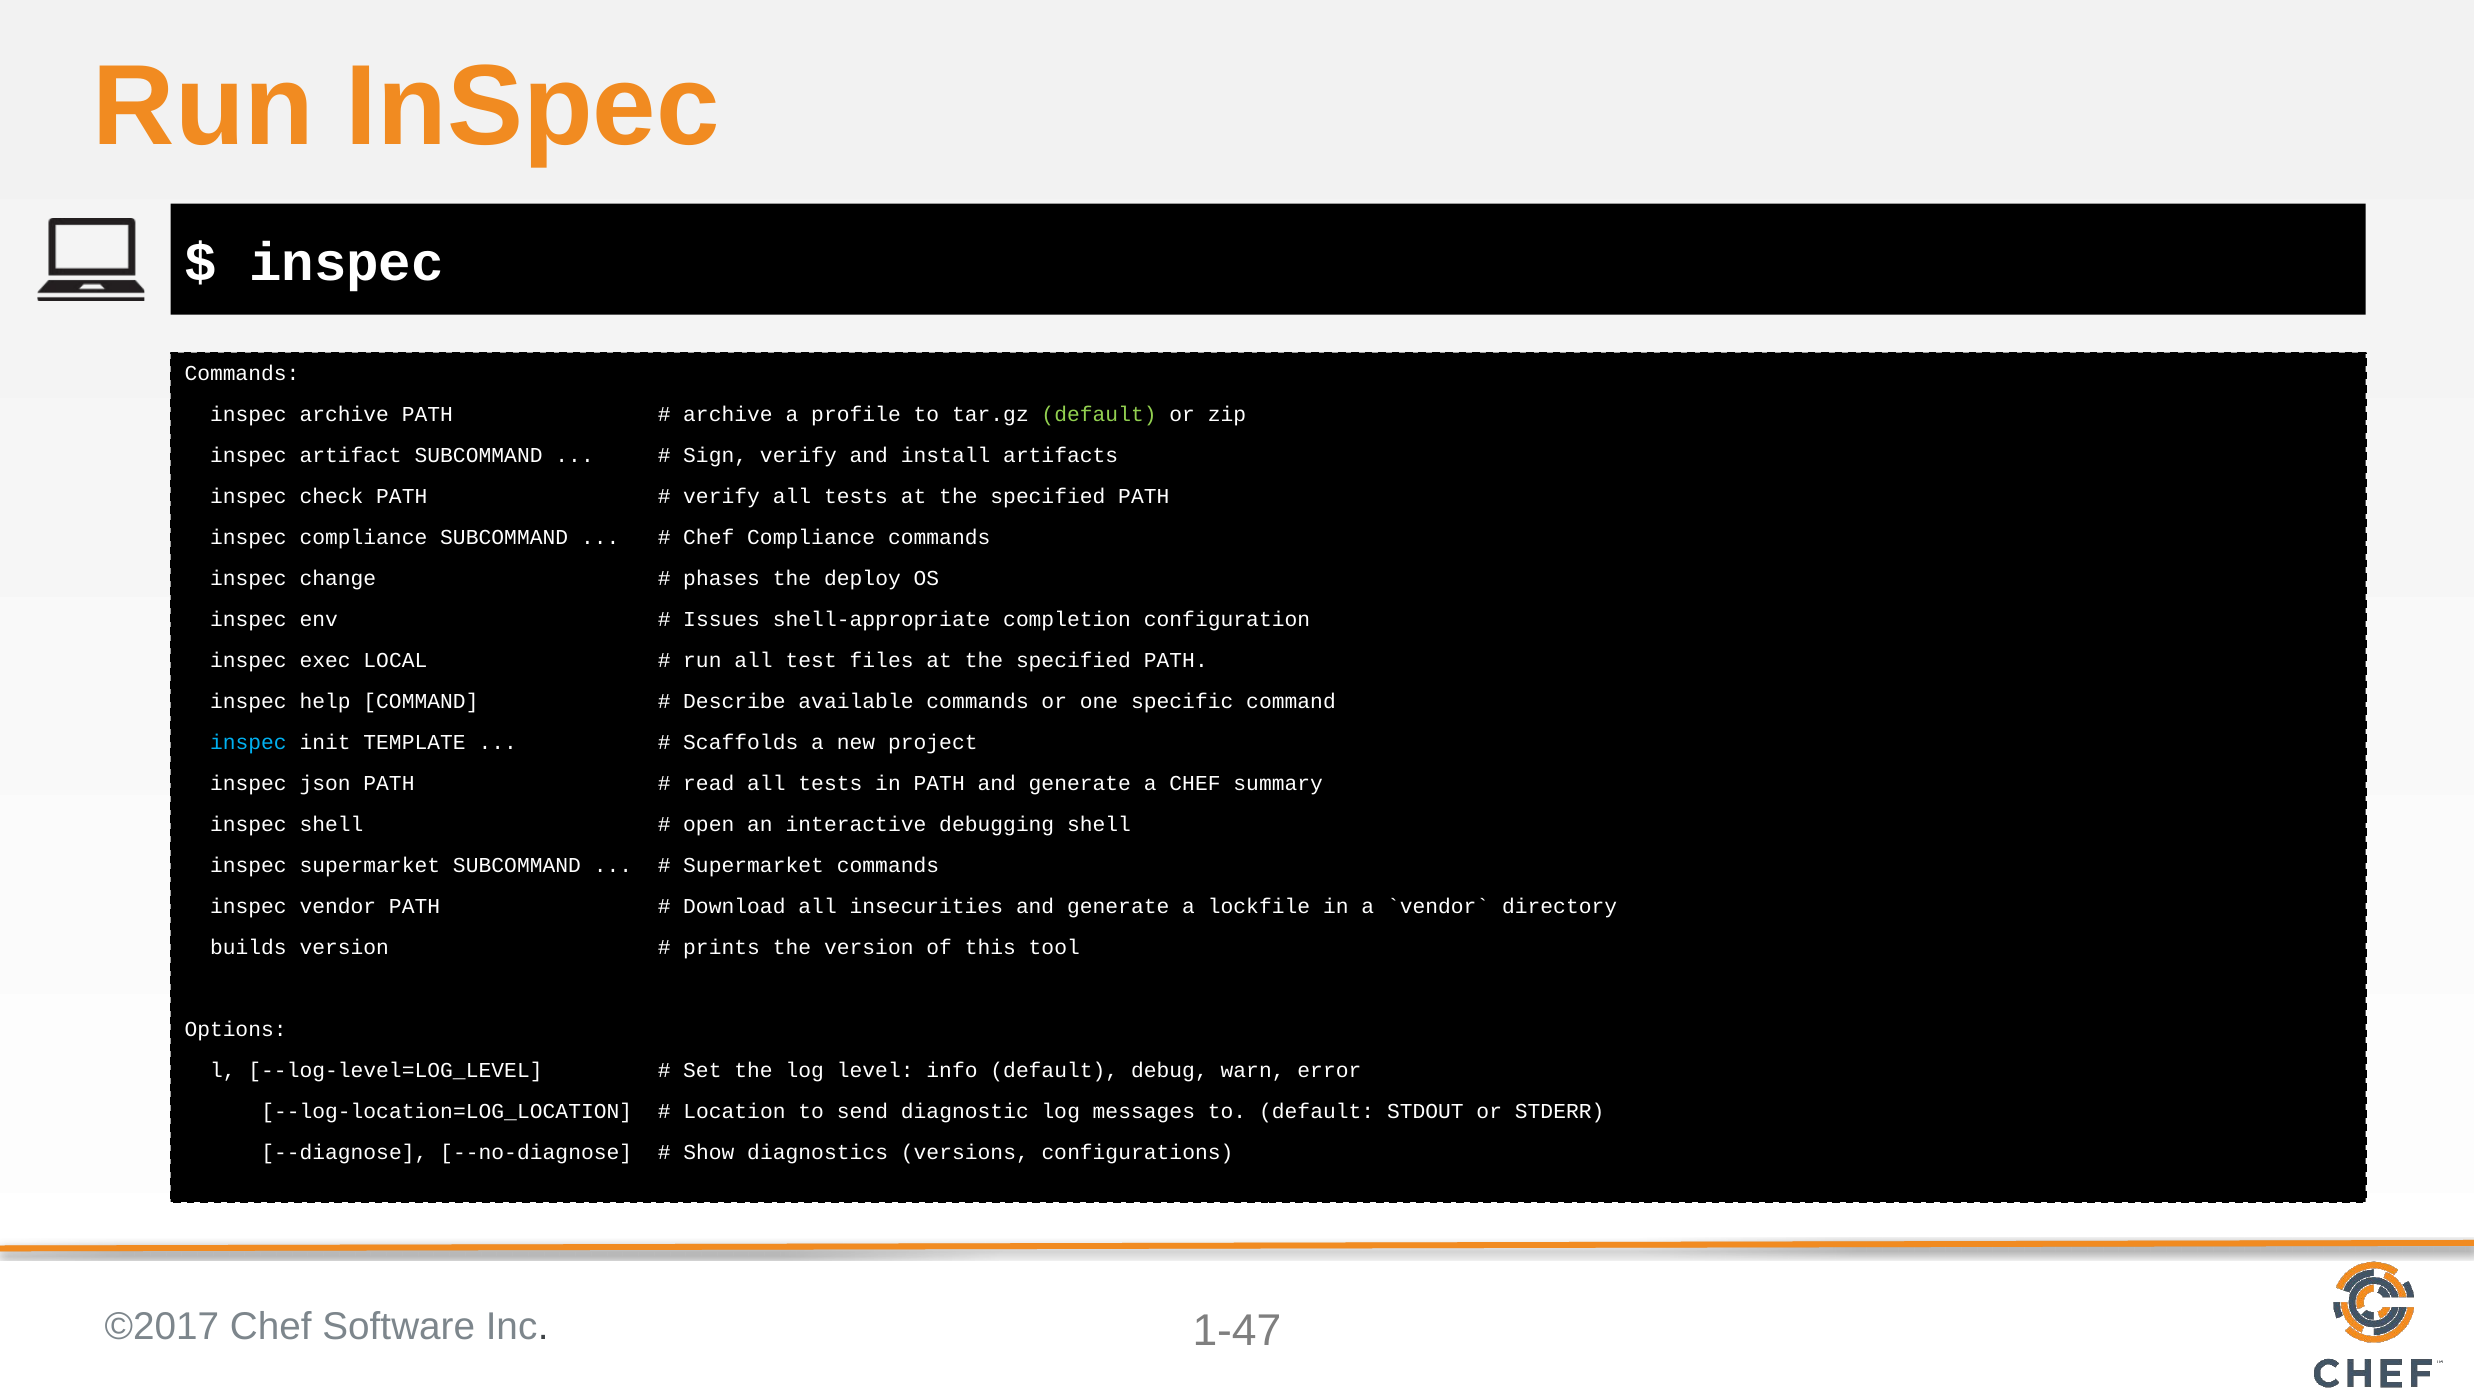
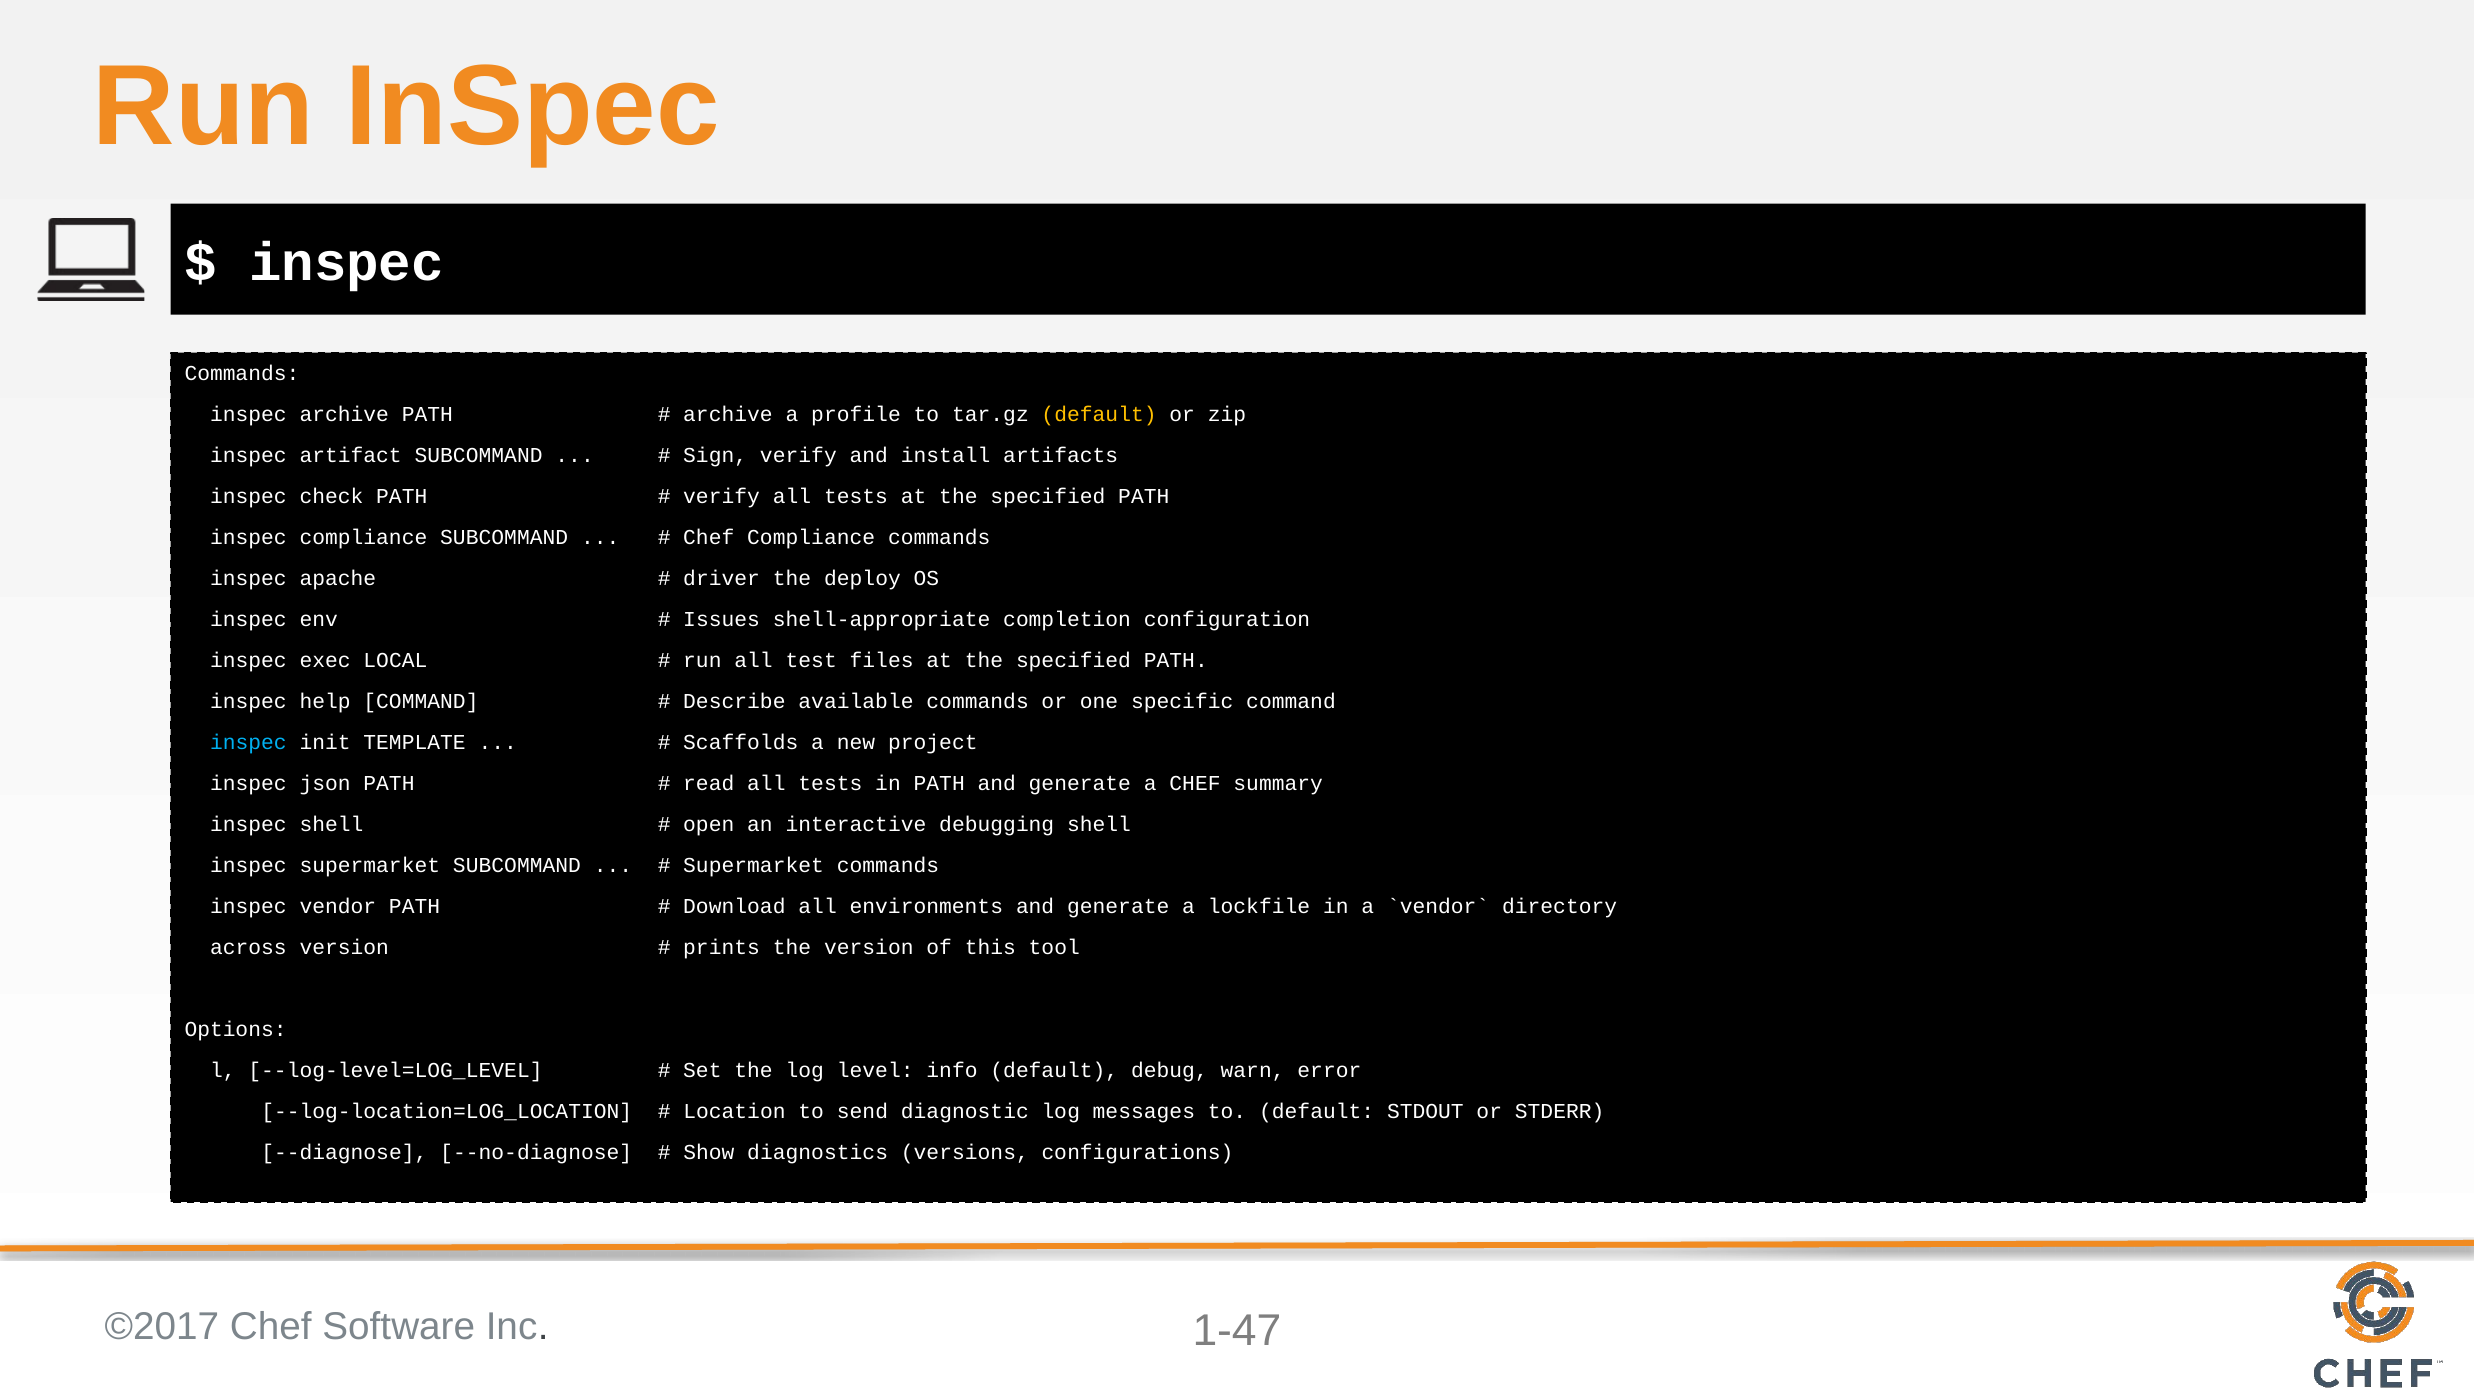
default colour: light green -> yellow (1099, 415)
change: change -> apache (338, 579)
phases: phases -> driver (722, 579)
insecurities: insecurities -> environments (926, 906)
builds: builds -> across (248, 947)
